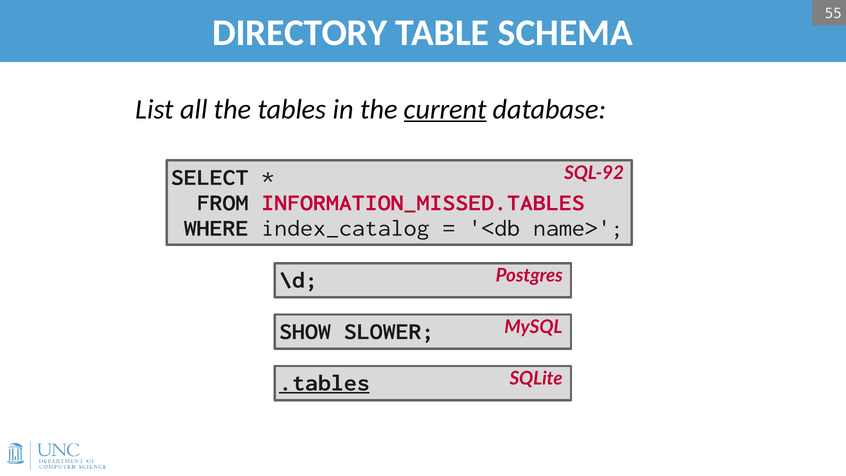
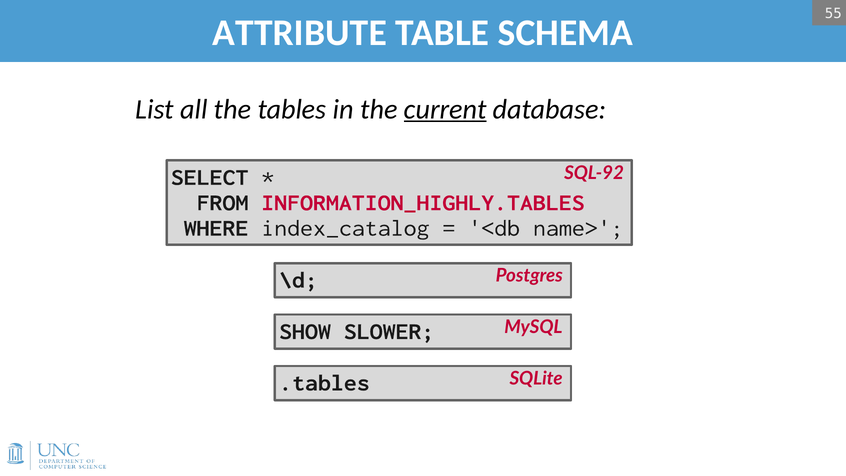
DIRECTORY: DIRECTORY -> ATTRIBUTE (300, 33)
INFORMATION_MISSED.TABLES: INFORMATION_MISSED.TABLES -> INFORMATION_HIGHLY.TABLES (423, 202)
.tables underline: present -> none (324, 383)
